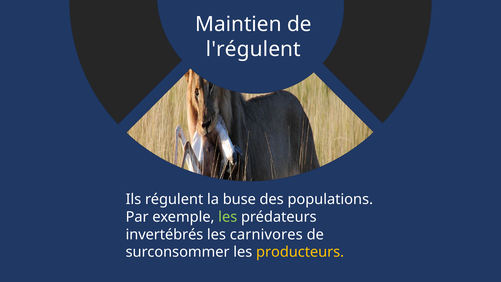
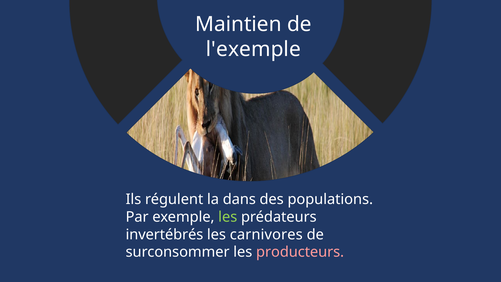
l'régulent: l'régulent -> l'exemple (253, 49)
buse: buse -> dans (239, 199)
producteurs colour: yellow -> pink (300, 252)
